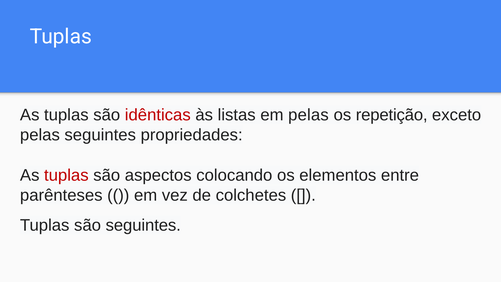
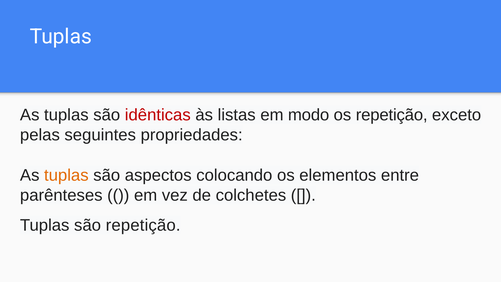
em pelas: pelas -> modo (309, 115)
tuplas colour: red -> orange (66, 175)
são seguintes: seguintes -> repetição (143, 225)
